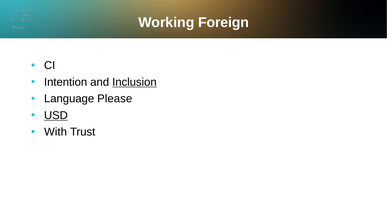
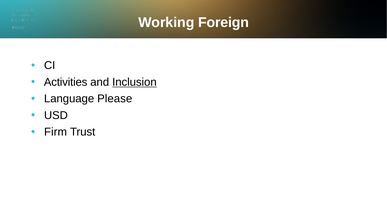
Intention: Intention -> Activities (66, 82)
USD underline: present -> none (56, 115)
With: With -> Firm (56, 132)
